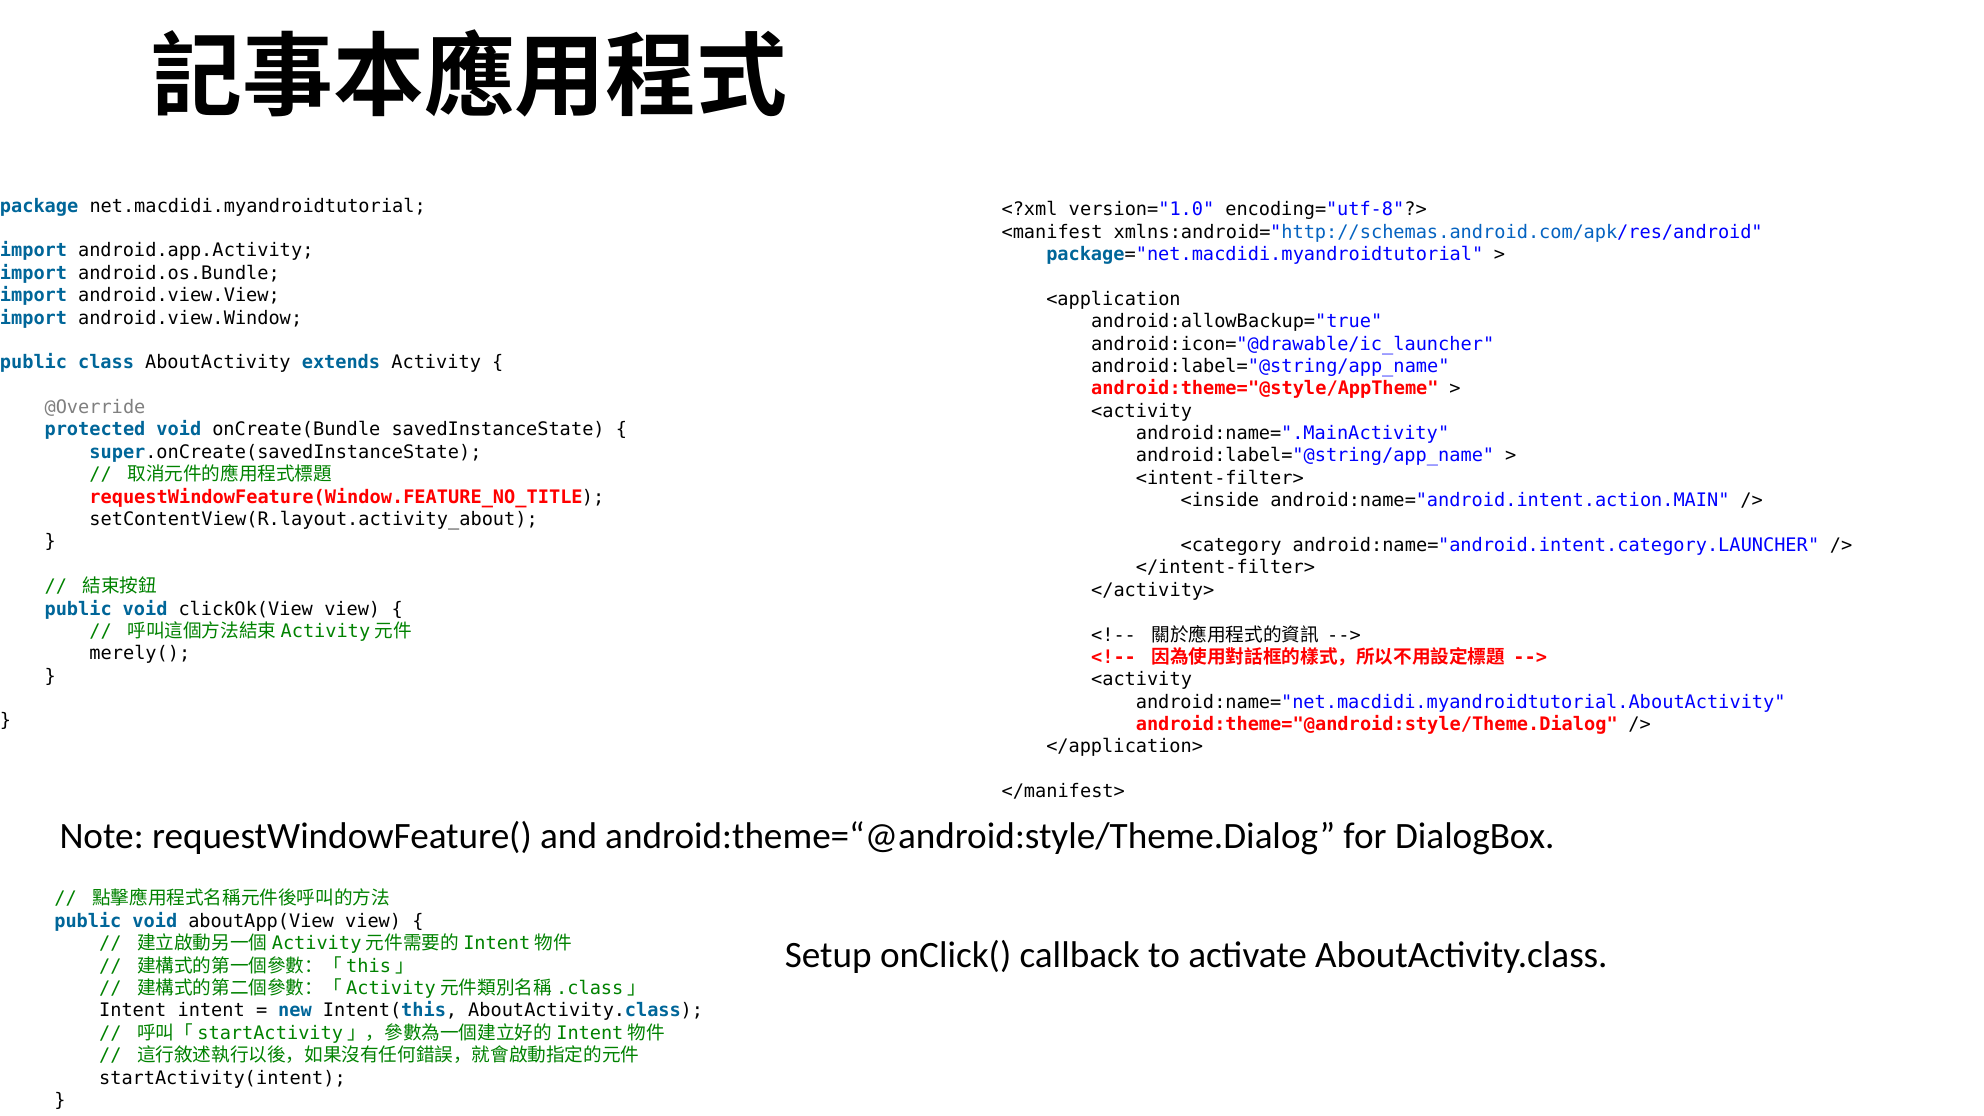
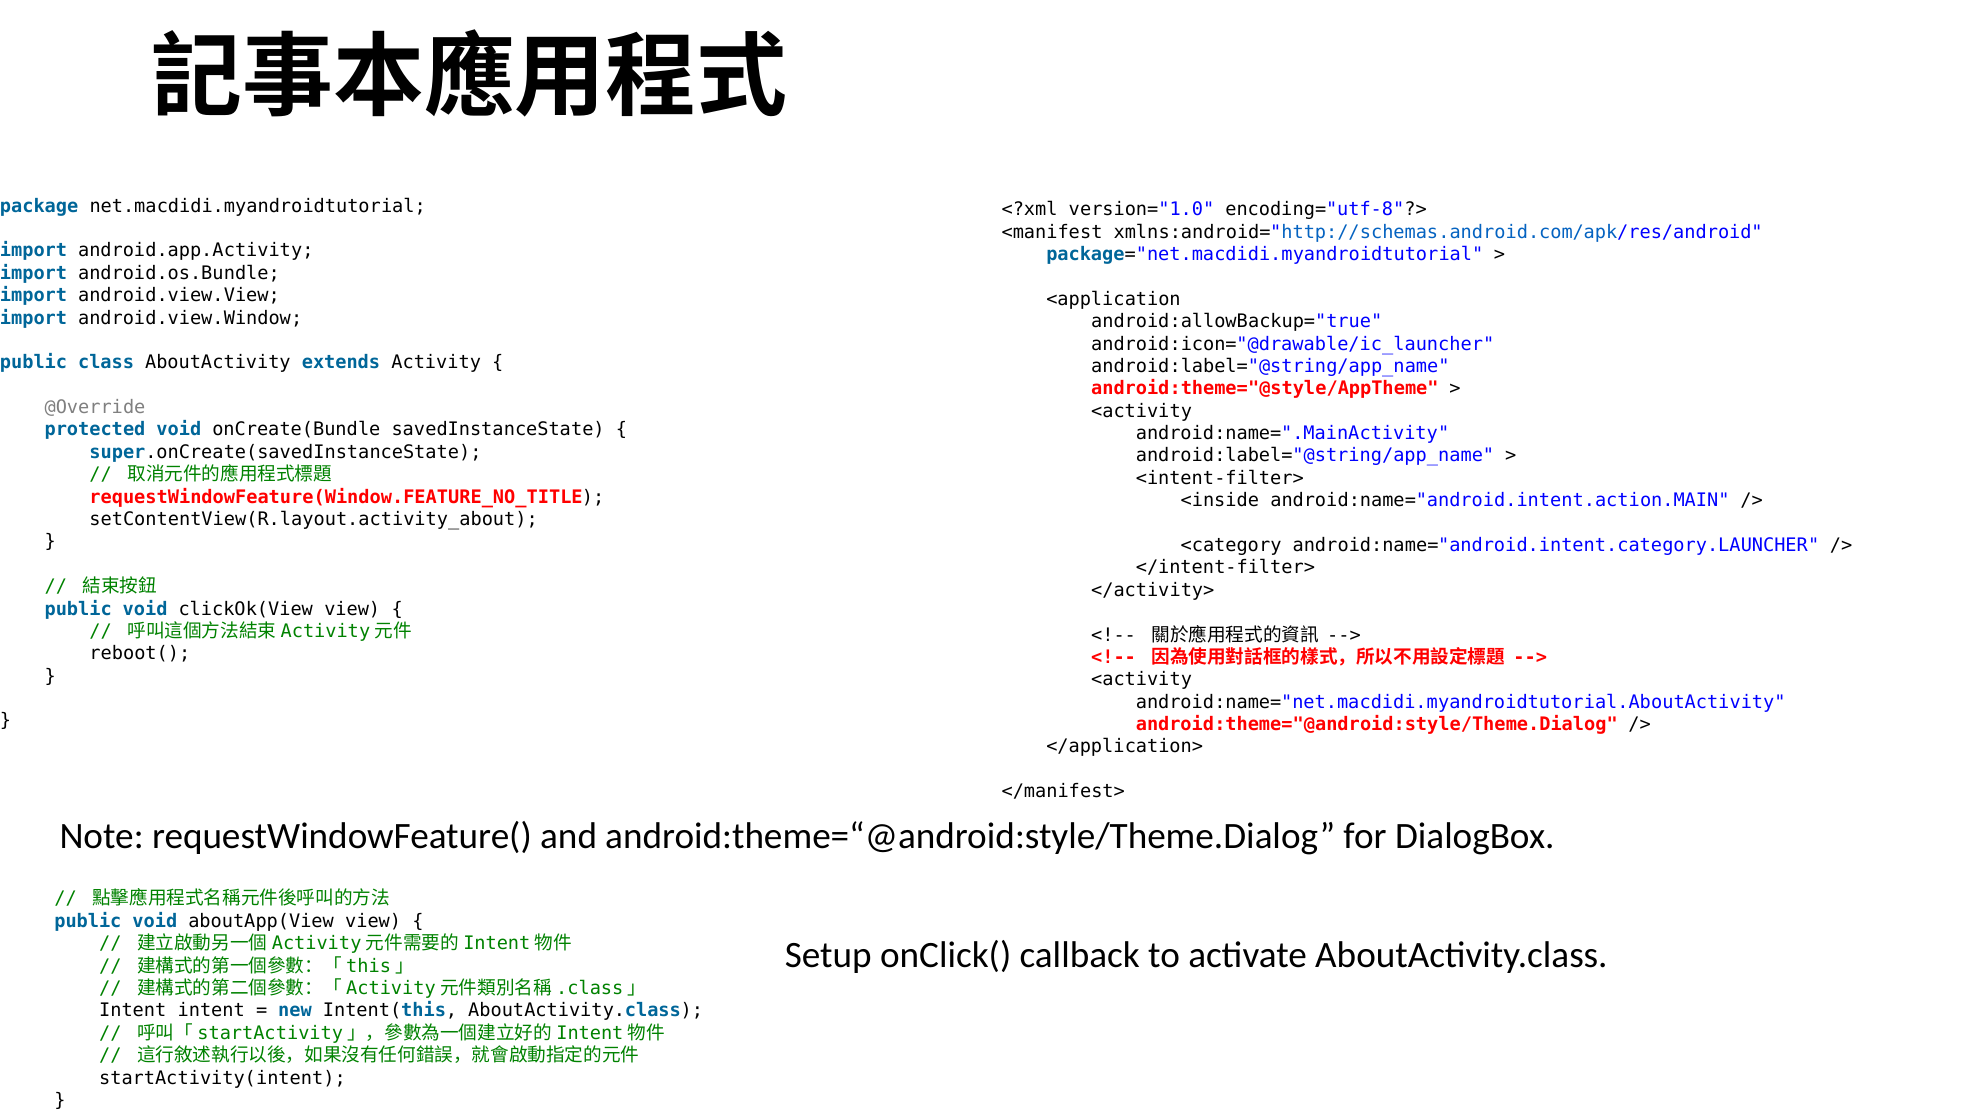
merely(: merely( -> reboot( (140, 654)
